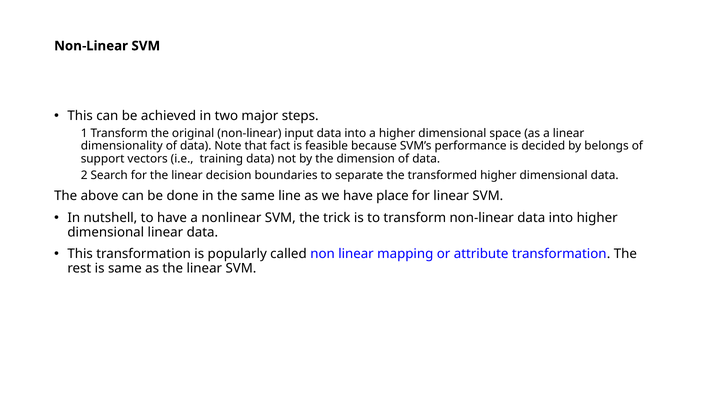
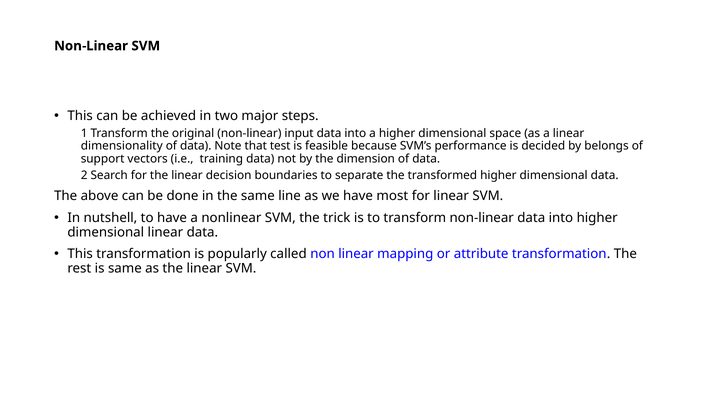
fact: fact -> test (280, 146)
place: place -> most (392, 196)
